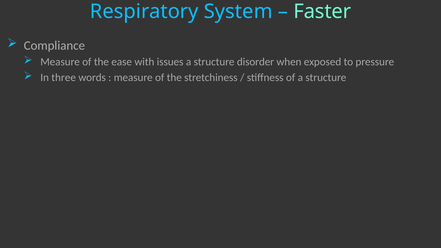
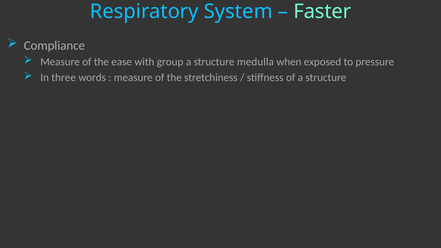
issues: issues -> group (170, 62)
disorder: disorder -> medulla (255, 62)
